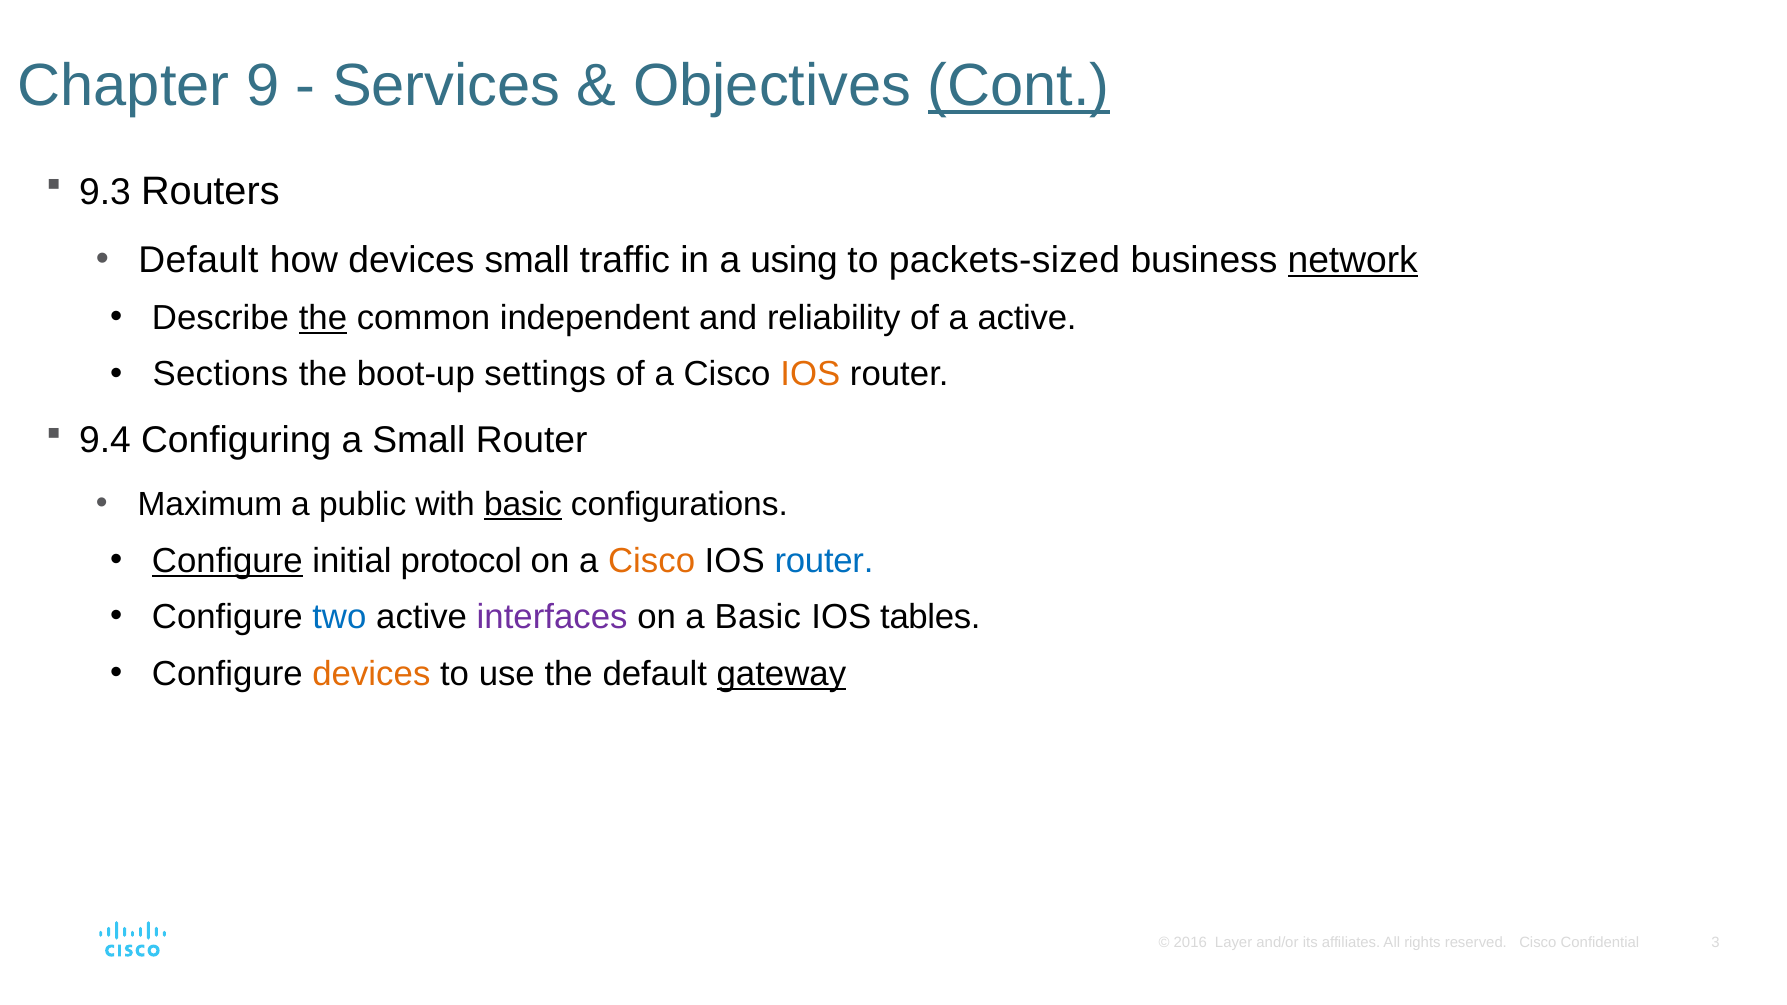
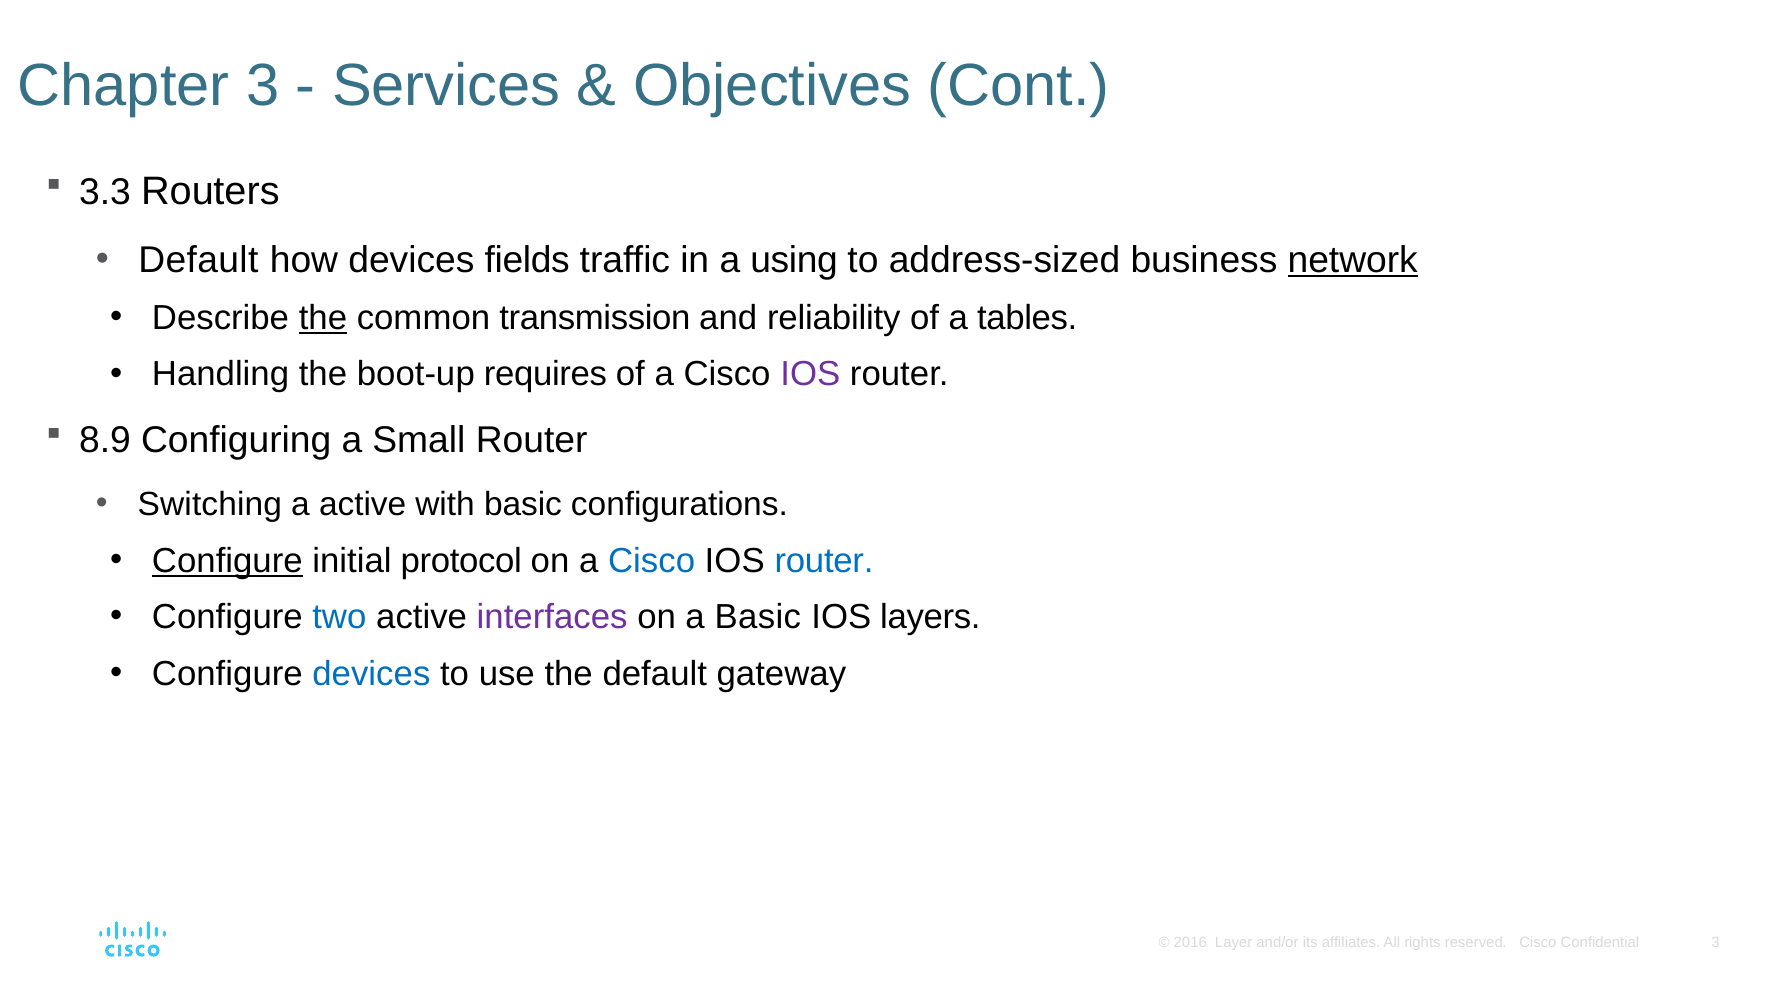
Chapter 9: 9 -> 3 (263, 86)
Cont underline: present -> none (1019, 86)
9.3: 9.3 -> 3.3 (105, 192)
devices small: small -> fields (527, 260)
packets-sized: packets-sized -> address-sized (1005, 260)
independent: independent -> transmission (595, 318)
a active: active -> tables (1027, 318)
Sections: Sections -> Handling (221, 375)
settings: settings -> requires (546, 375)
IOS colour: orange -> purple (810, 375)
9.4: 9.4 -> 8.9 (105, 440)
Maximum: Maximum -> Switching (210, 505)
a public: public -> active (363, 505)
basic underline: present -> none (523, 505)
Cisco colour: orange -> blue (652, 561)
tables: tables -> layers (930, 617)
devices colour: orange -> blue (371, 674)
gateway underline: present -> none (781, 674)
